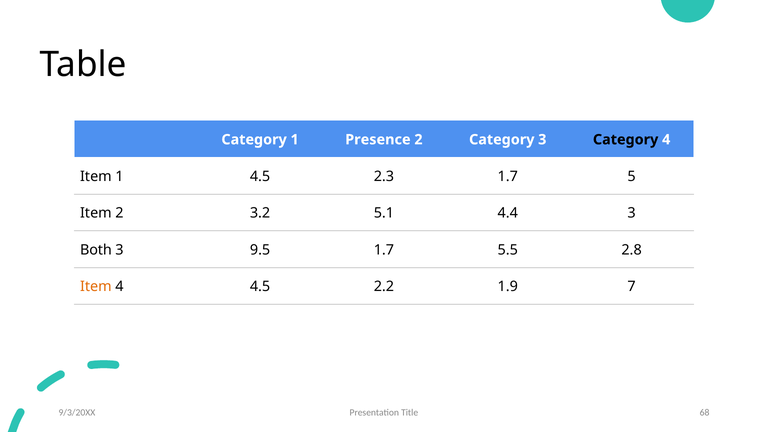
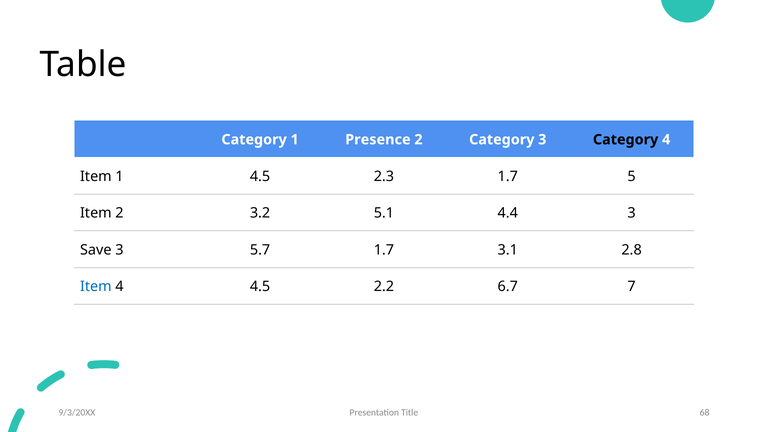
Both: Both -> Save (96, 250)
9.5: 9.5 -> 5.7 (260, 250)
5.5: 5.5 -> 3.1 (508, 250)
Item colour: orange -> blue (96, 287)
1.9: 1.9 -> 6.7 (508, 287)
